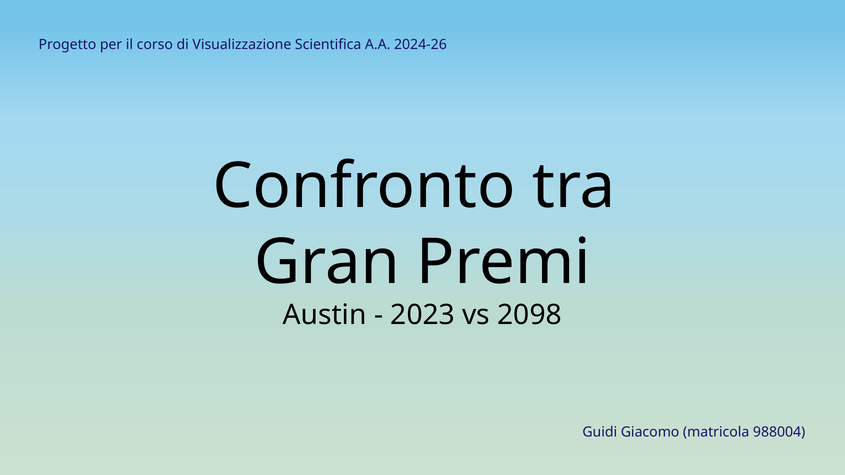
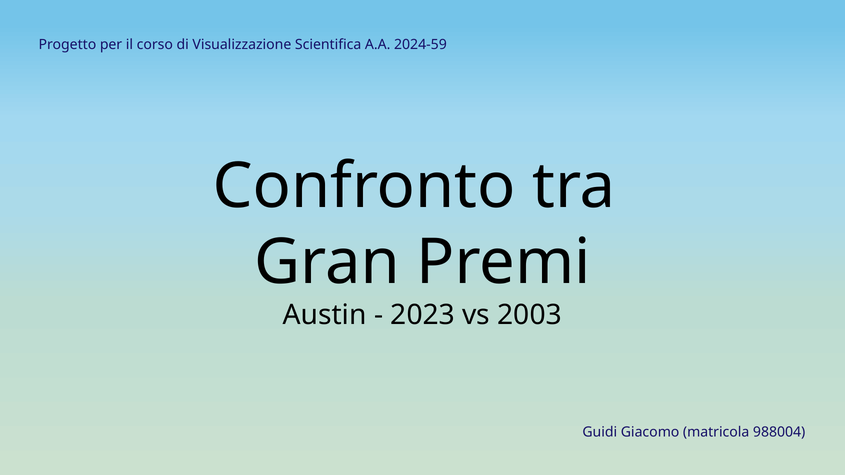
2024-26: 2024-26 -> 2024-59 (420, 45)
2098: 2098 -> 2003 (530, 315)
